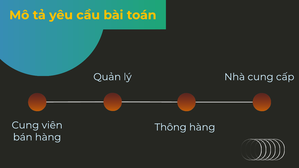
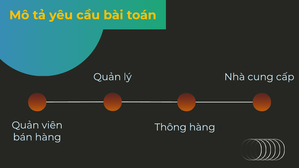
Cung: Cung -> Quản (25, 125)
